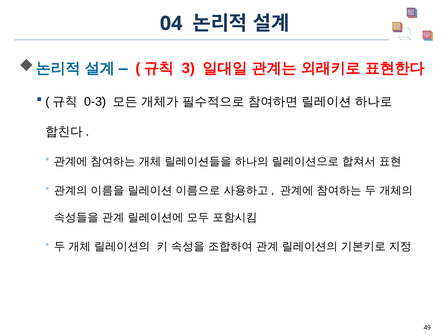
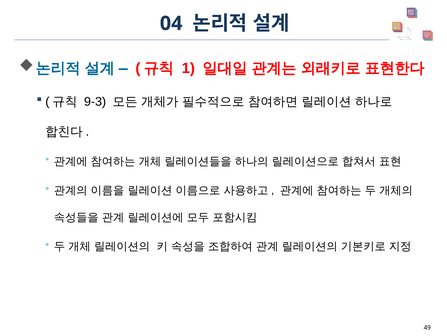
3: 3 -> 1 (188, 68)
0-3: 0-3 -> 9-3 (95, 102)
